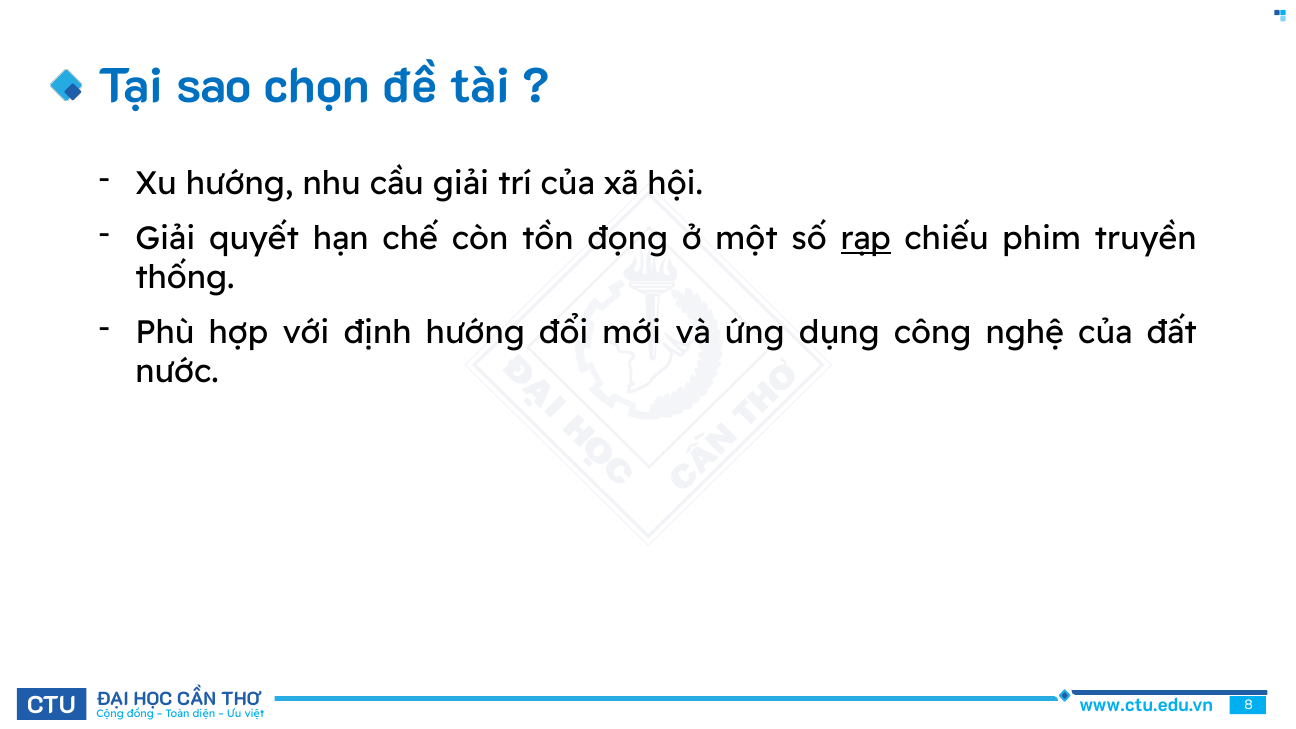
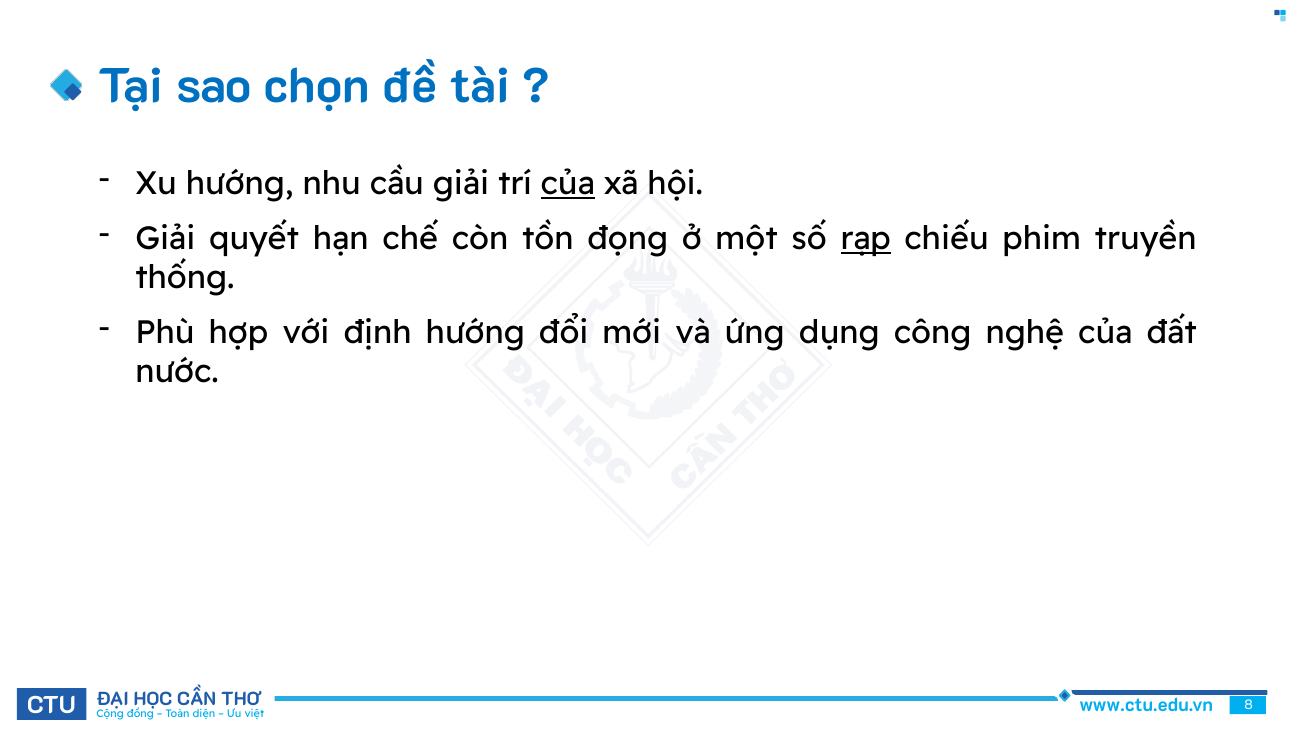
của underline: none -> present (568, 184)
